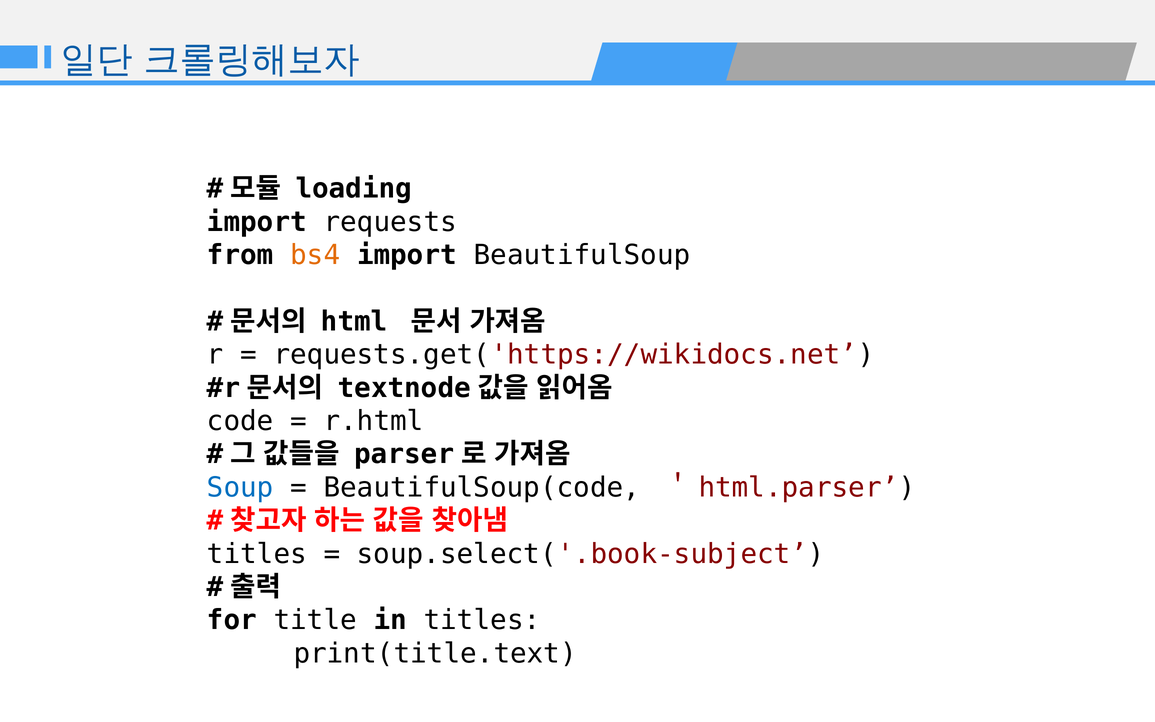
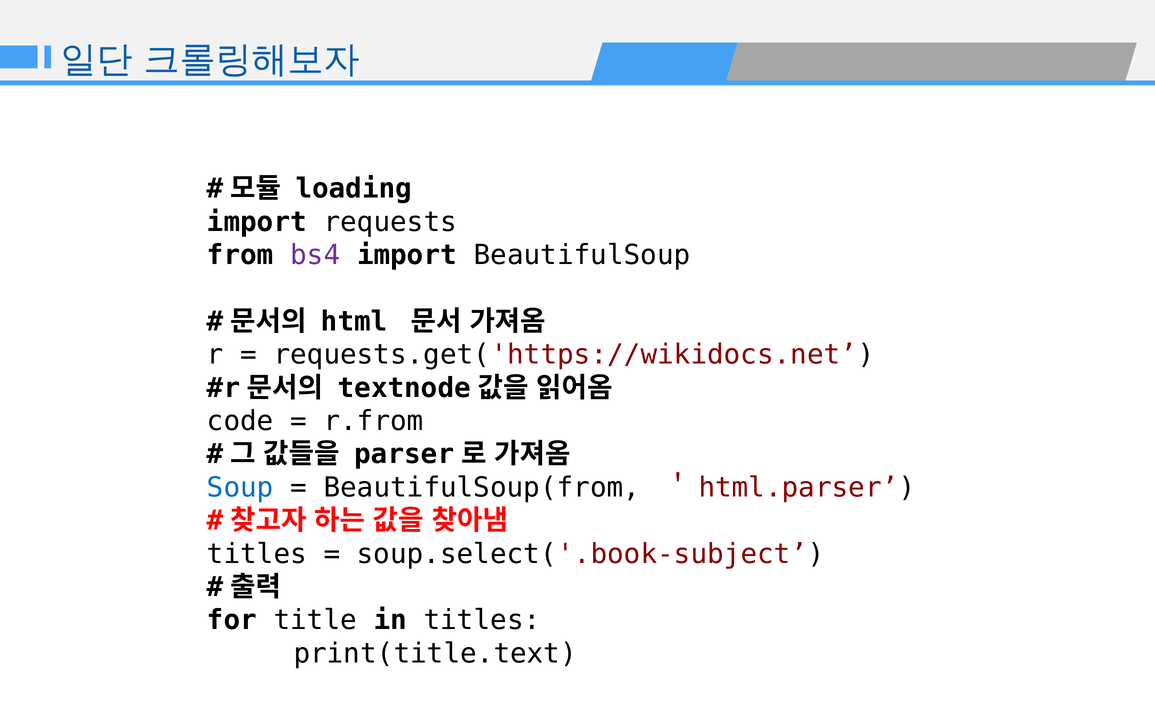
bs4 colour: orange -> purple (315, 255)
r.html: r.html -> r.from (374, 421)
BeautifulSoup(code: BeautifulSoup(code -> BeautifulSoup(from (482, 487)
